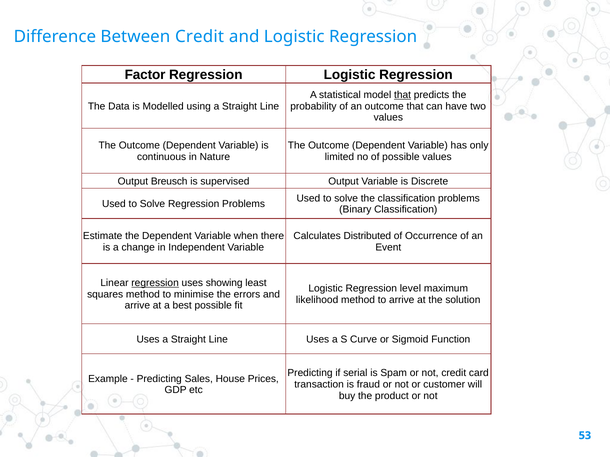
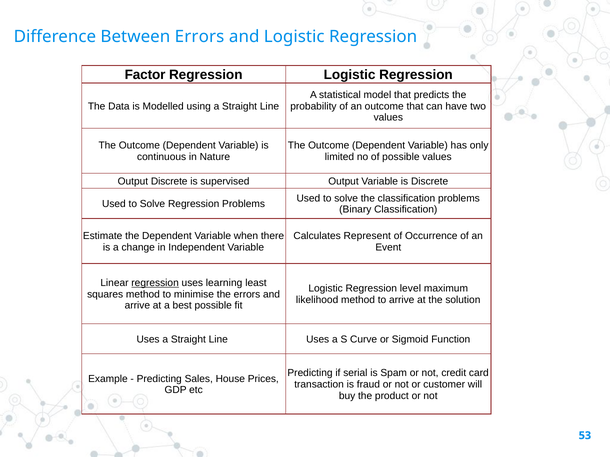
Between Credit: Credit -> Errors (200, 37)
that underline: present -> none (403, 95)
Output Breusch: Breusch -> Discrete (169, 182)
Distributed: Distributed -> Represent (367, 236)
showing: showing -> learning (224, 283)
